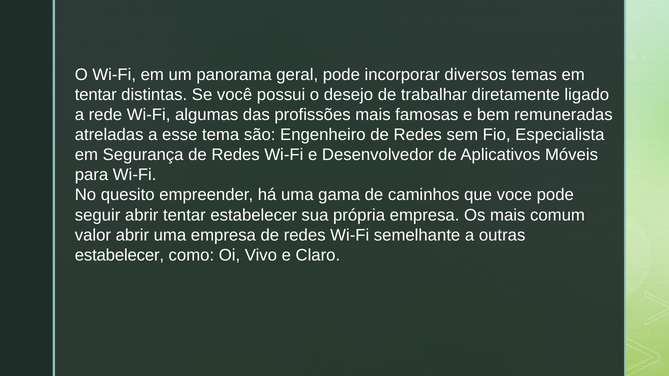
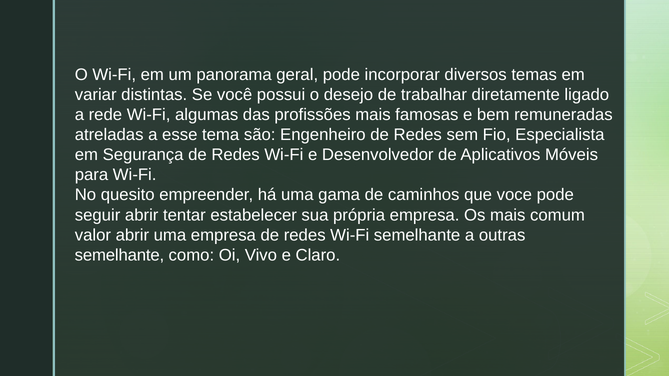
tentar: tentar -> variar (96, 95)
estabelecer: estabelecer -> semelhante (119, 255)
